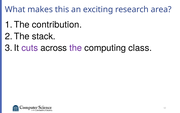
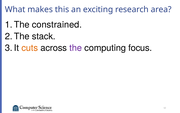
contribution: contribution -> constrained (57, 25)
cuts colour: purple -> orange (30, 48)
class: class -> focus (140, 48)
